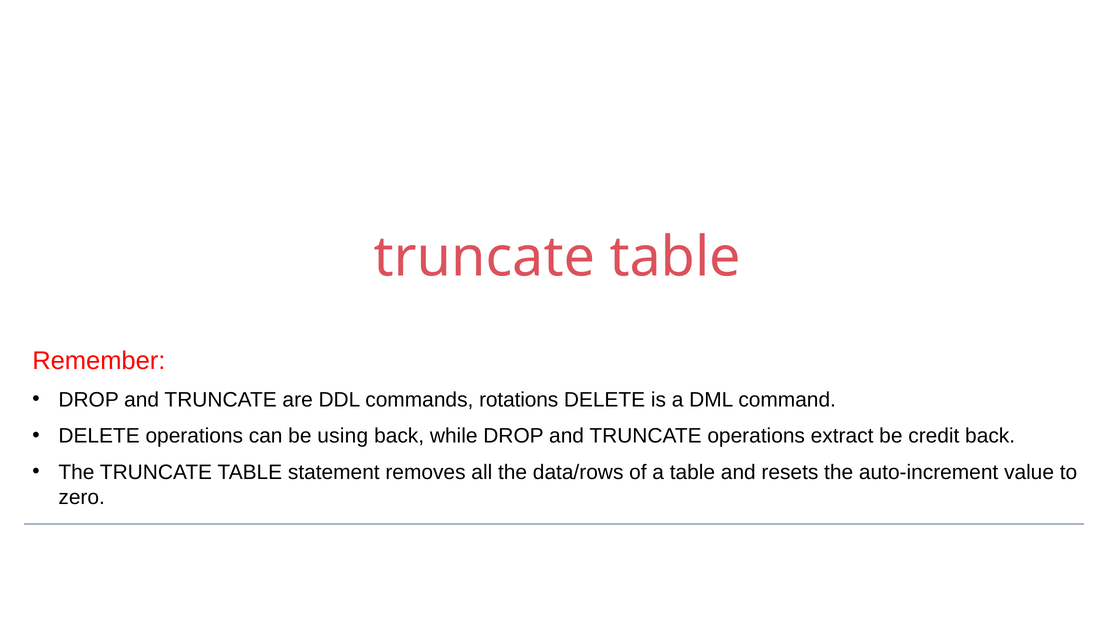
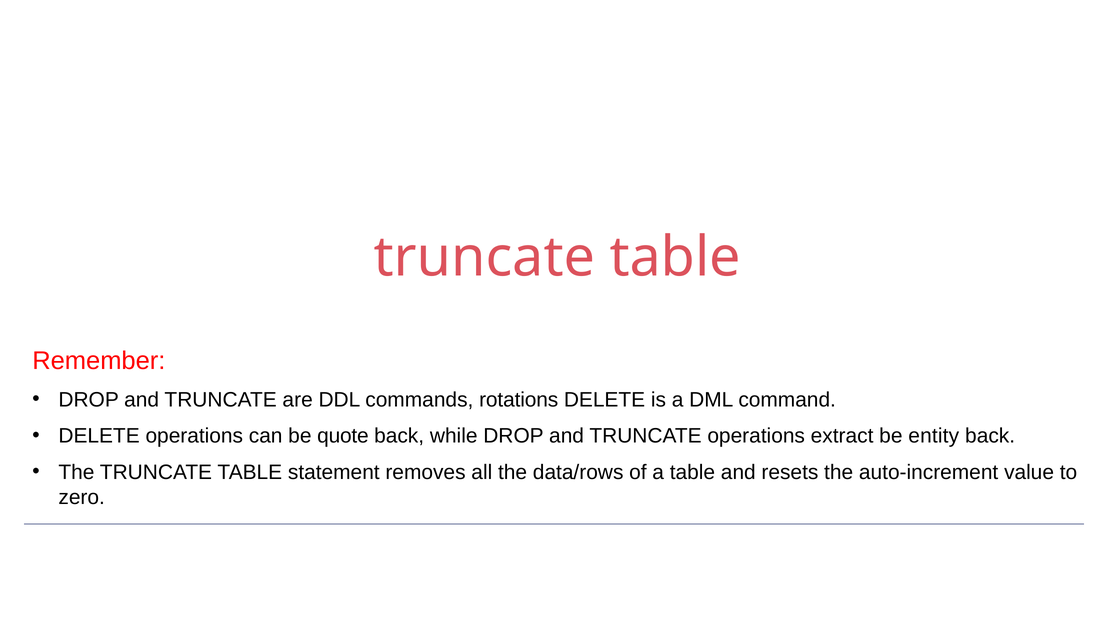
using: using -> quote (343, 436)
credit: credit -> entity (934, 436)
